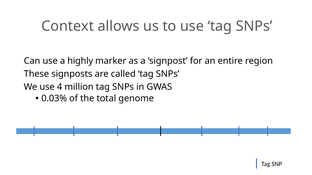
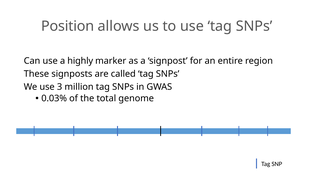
Context: Context -> Position (68, 26)
4: 4 -> 3 (60, 87)
